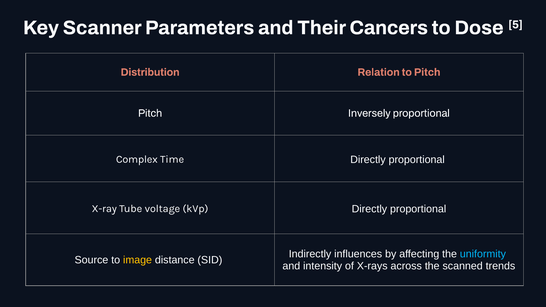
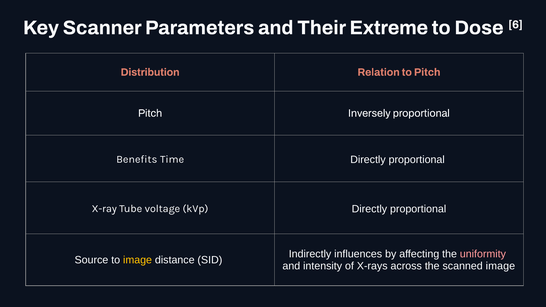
Cancers: Cancers -> Extreme (389, 28)
5: 5 -> 6 (516, 25)
Complex: Complex -> Benefits (137, 160)
uniformity colour: light blue -> pink (483, 254)
scanned trends: trends -> image (500, 266)
